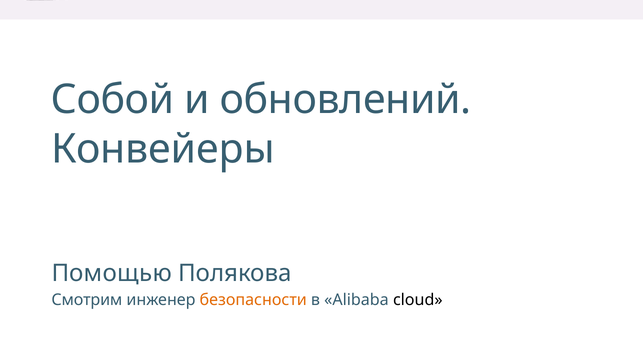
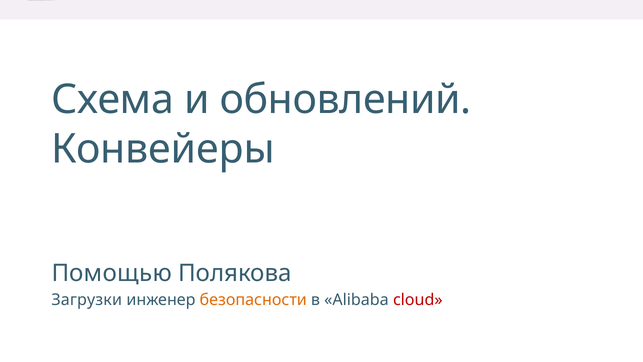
Собой: Собой -> Схема (113, 100)
Смотрим: Смотрим -> Загрузки (87, 300)
cloud colour: black -> red (418, 300)
